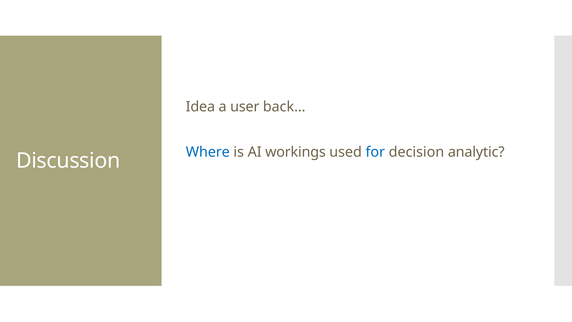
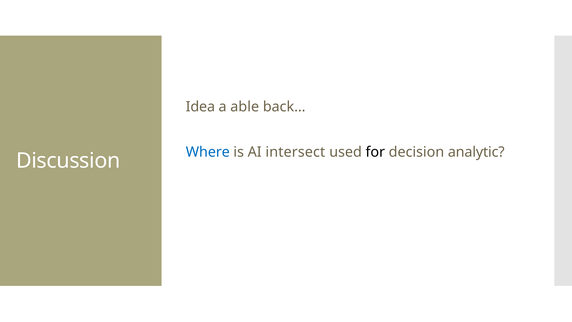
user: user -> able (245, 107)
workings: workings -> intersect (295, 152)
for colour: blue -> black (375, 152)
